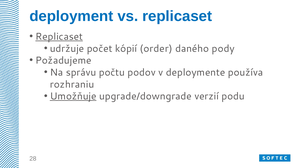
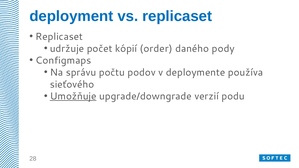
Replicaset underline: present -> none (59, 37)
Požadujeme: Požadujeme -> Configmaps (63, 61)
rozhraniu: rozhraniu -> sieťového (72, 84)
